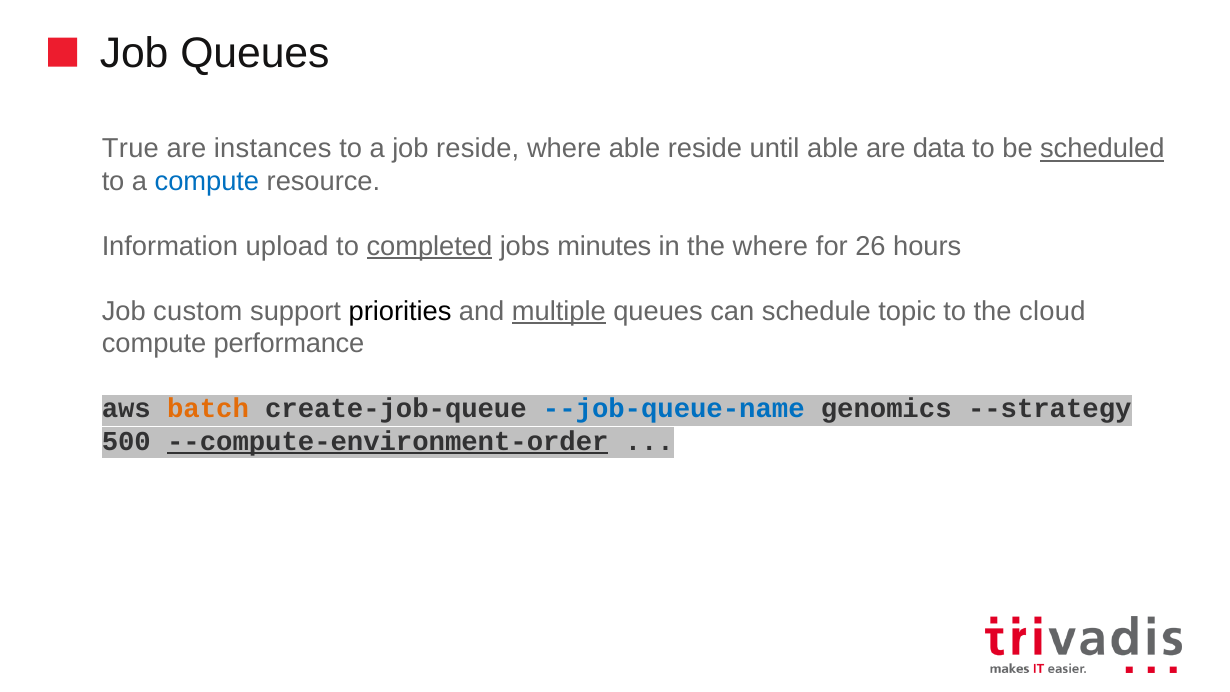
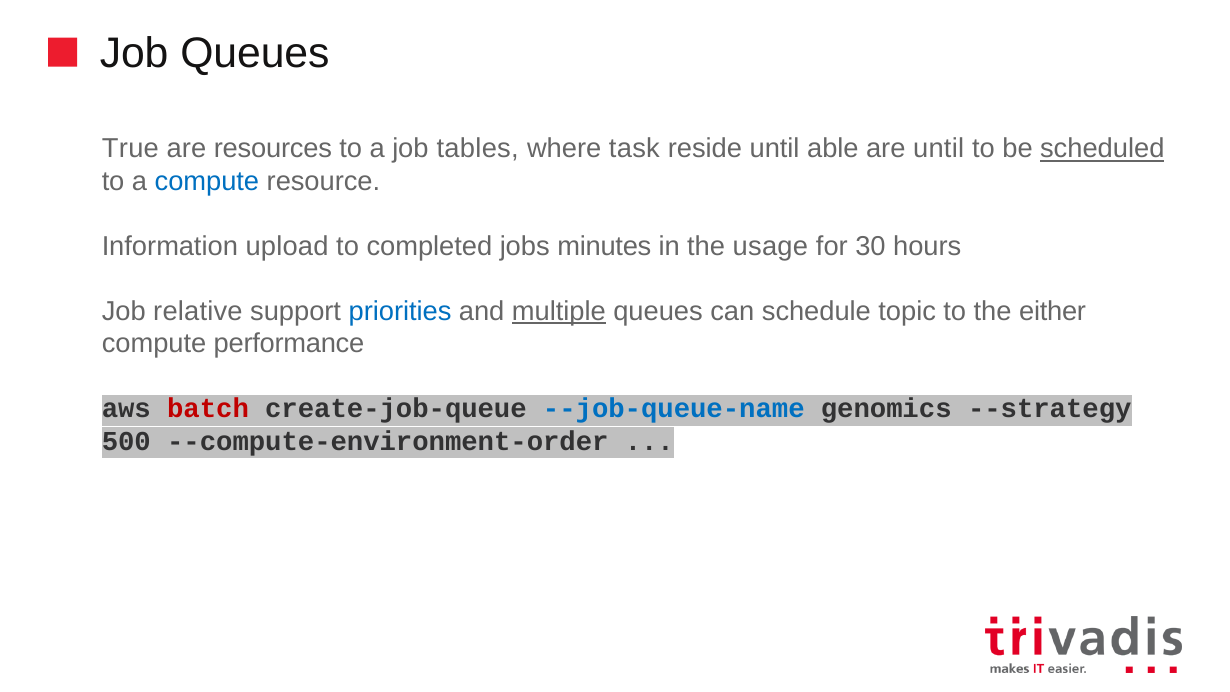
instances: instances -> resources (273, 149)
job reside: reside -> tables (478, 149)
where able: able -> task (634, 149)
are data: data -> until (939, 149)
completed underline: present -> none (429, 246)
the where: where -> usage (770, 246)
26: 26 -> 30 (870, 246)
custom: custom -> relative (198, 311)
priorities colour: black -> blue (400, 311)
cloud: cloud -> either (1053, 311)
batch colour: orange -> red (208, 409)
--compute-environment-order underline: present -> none (388, 441)
